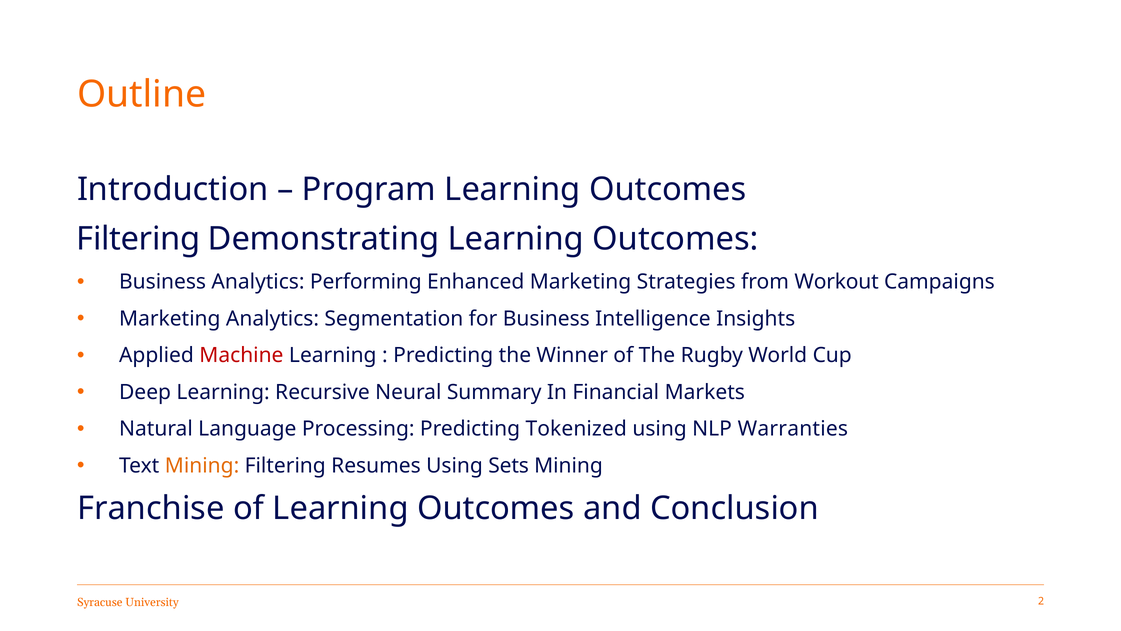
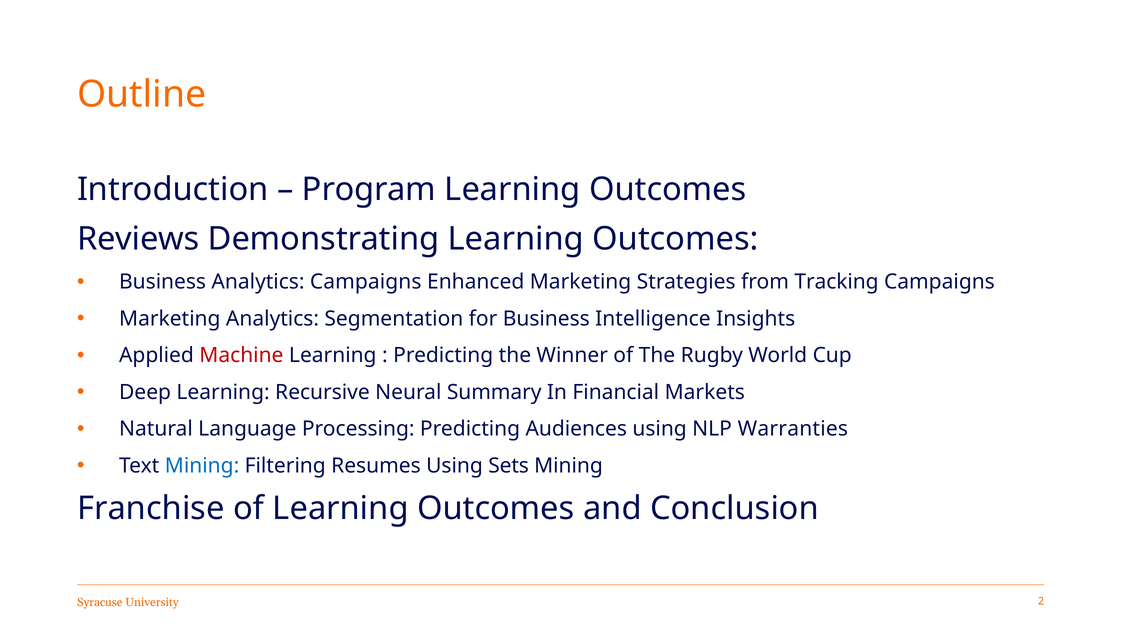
Filtering: Filtering -> Reviews (138, 239)
Analytics Performing: Performing -> Campaigns (366, 282)
Workout: Workout -> Tracking (837, 282)
Tokenized: Tokenized -> Audiences (576, 429)
Mining colour: orange -> blue (202, 465)
